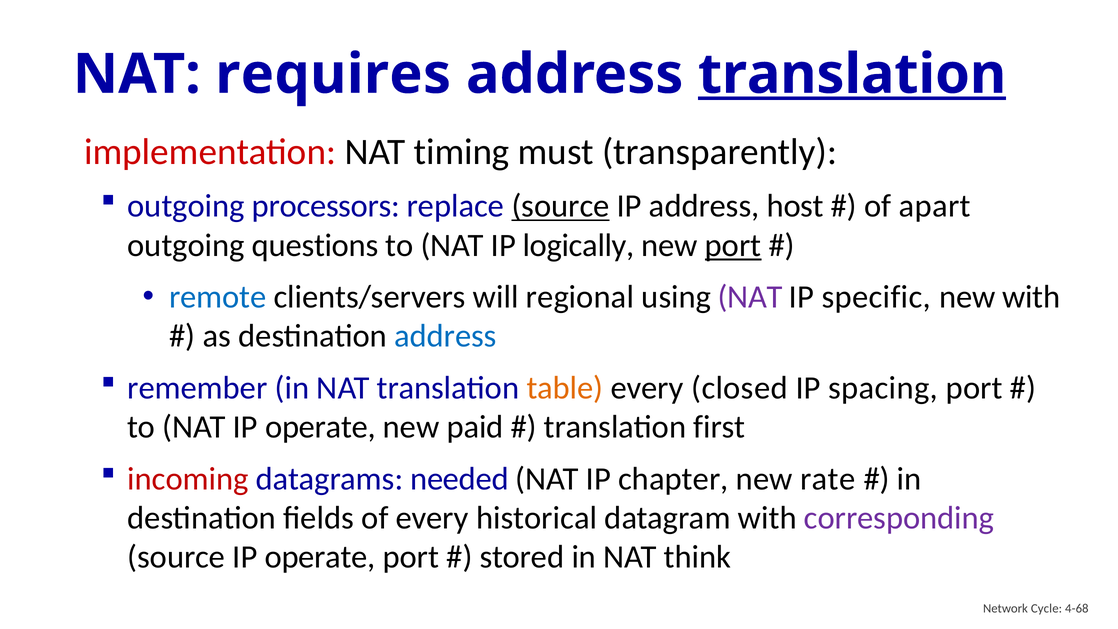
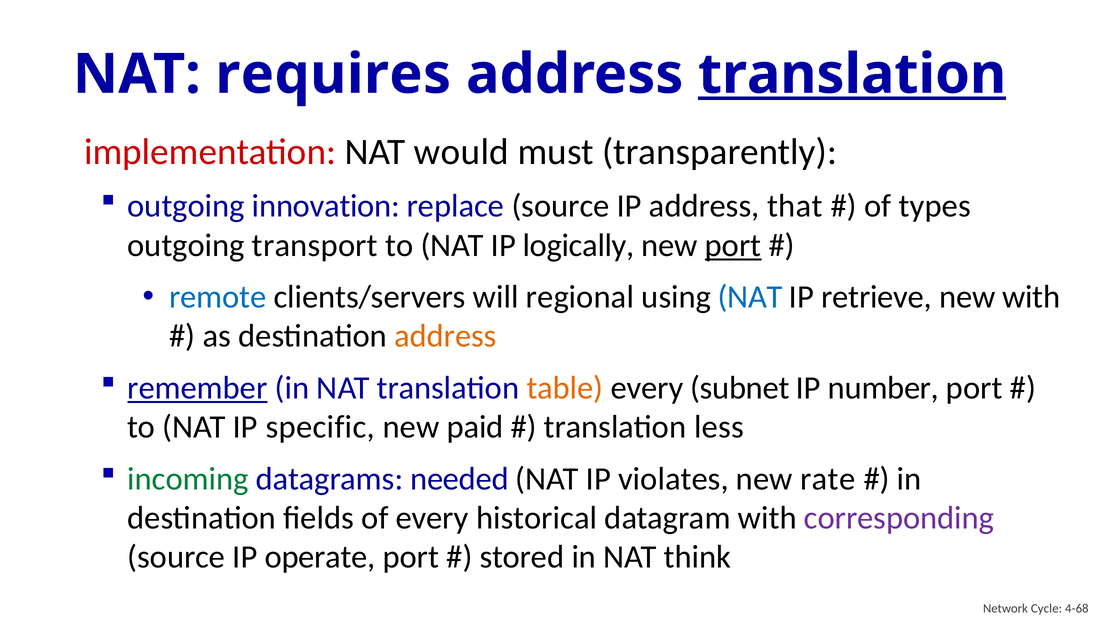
timing: timing -> would (461, 152)
processors: processors -> innovation (326, 206)
source underline: present -> none (561, 206)
host: host -> that (795, 206)
apart: apart -> types (935, 206)
questions: questions -> transport (315, 245)
NAT colour: purple -> blue (750, 297)
specific: specific -> retrieve (877, 297)
address colour: blue -> orange (445, 336)
remember underline: none -> present (197, 388)
closed: closed -> subnet (740, 388)
spacing: spacing -> number (884, 388)
NAT IP operate: operate -> specific (320, 427)
first: first -> less (719, 427)
incoming colour: red -> green (188, 479)
chapter: chapter -> violates (673, 479)
